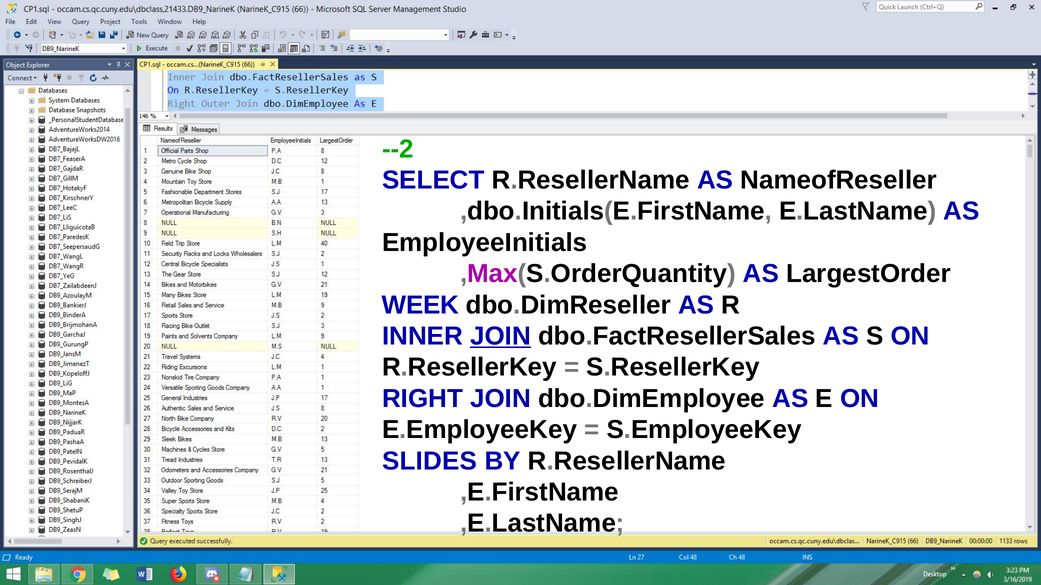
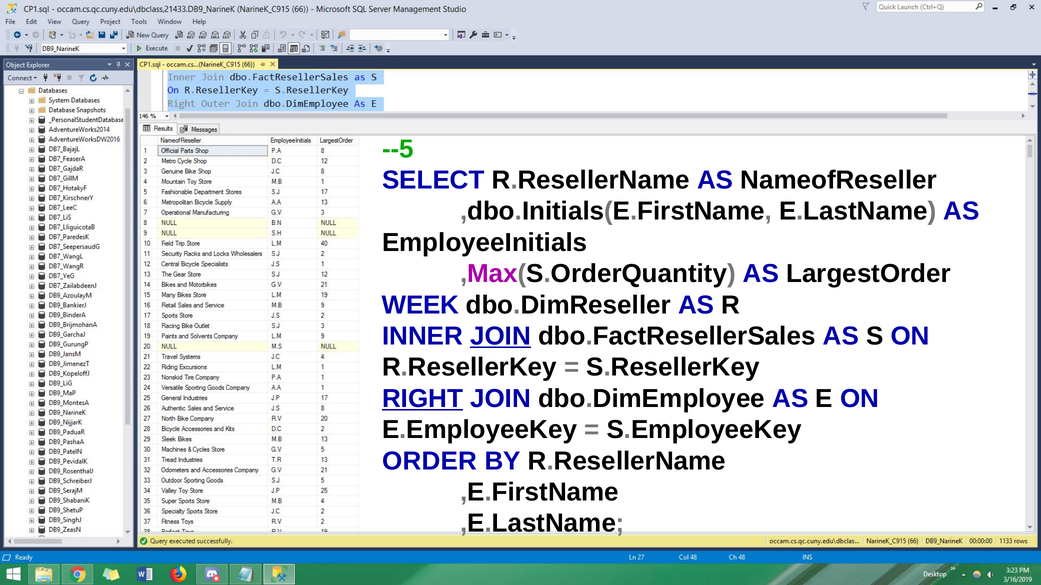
--2: --2 -> --5 (398, 149)
RIGHT underline: none -> present (422, 399)
SLIDES: SLIDES -> ORDER (430, 461)
